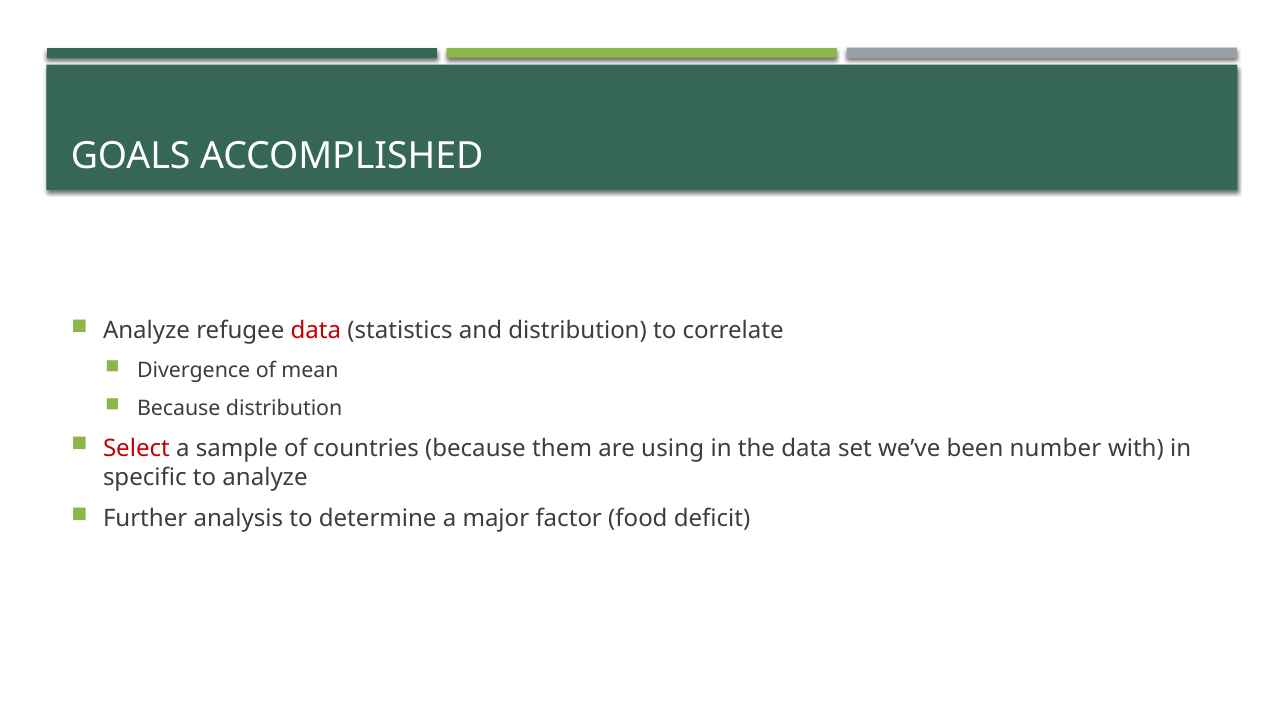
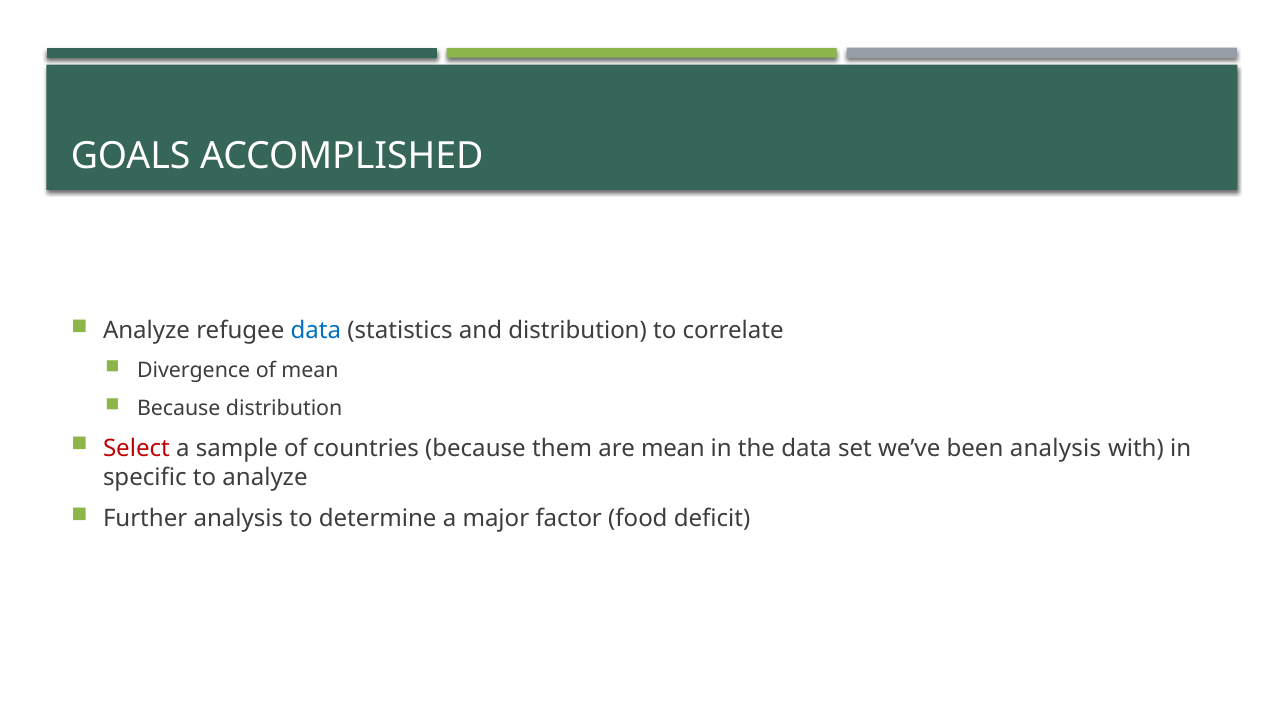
data colour: red -> blue (316, 331)
are using: using -> mean (673, 449)
been number: number -> analysis (1056, 449)
